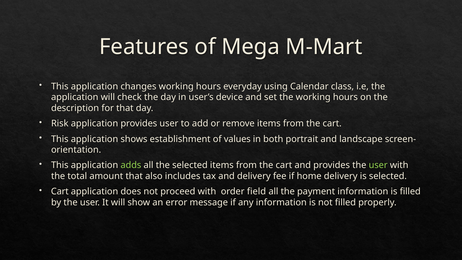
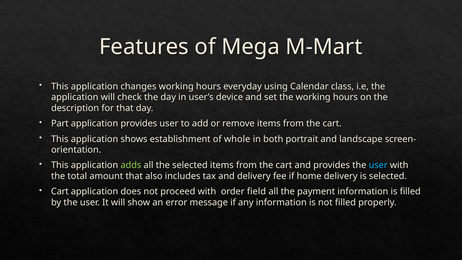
Risk: Risk -> Part (60, 124)
values: values -> whole (237, 139)
user colour: light green -> light blue (378, 165)
